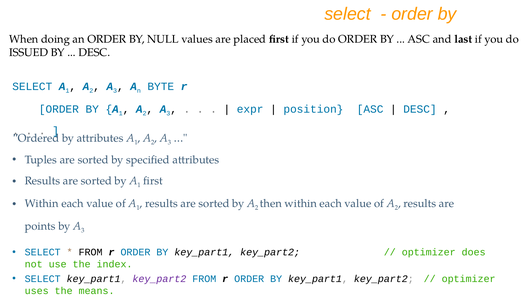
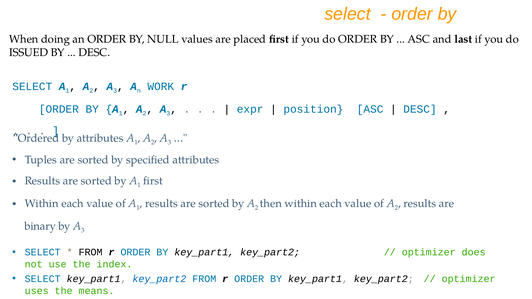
BYTE: BYTE -> WORK (161, 87)
points: points -> binary (40, 226)
key_part2 colour: purple -> blue (159, 279)
